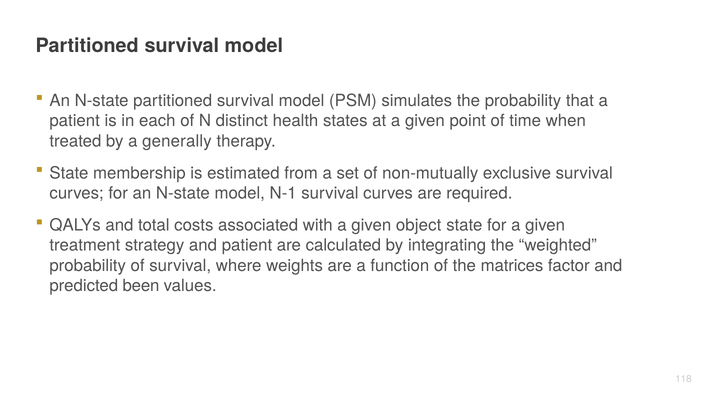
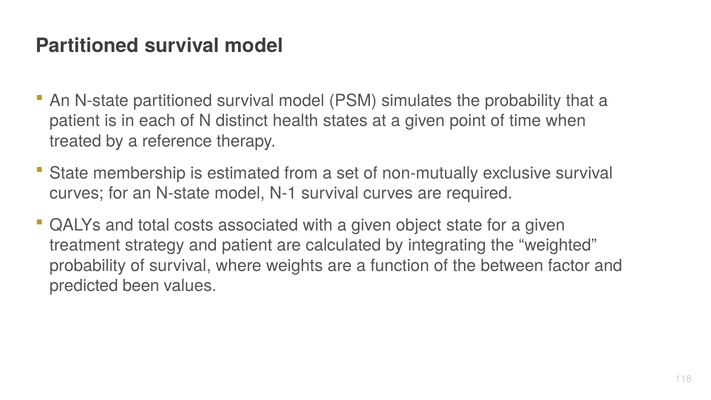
generally: generally -> reference (177, 141)
matrices: matrices -> between (512, 266)
